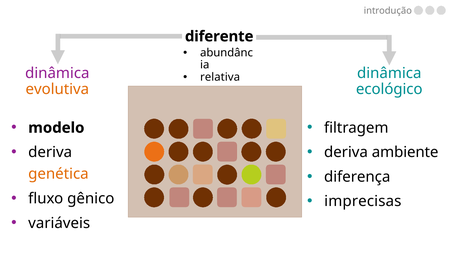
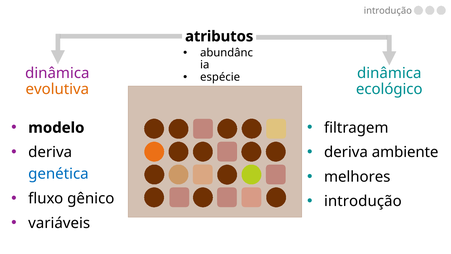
diferente: diferente -> atributos (219, 36)
relativa: relativa -> espécie (220, 77)
diferença: diferença -> melhores (357, 177)
genética colour: orange -> blue (58, 174)
imprecisas: imprecisas -> introdução (363, 201)
